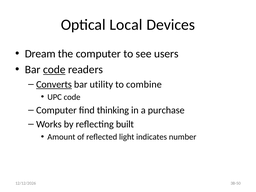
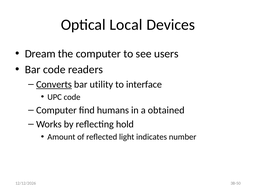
code underline: present -> none (54, 70)
combine: combine -> interface (144, 84)
thinking: thinking -> humans (113, 110)
purchase: purchase -> obtained (166, 110)
built: built -> hold (125, 124)
